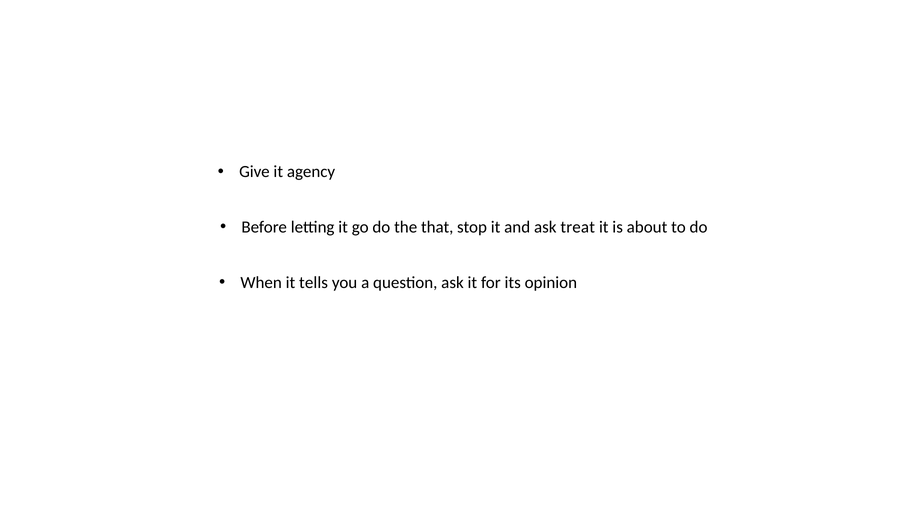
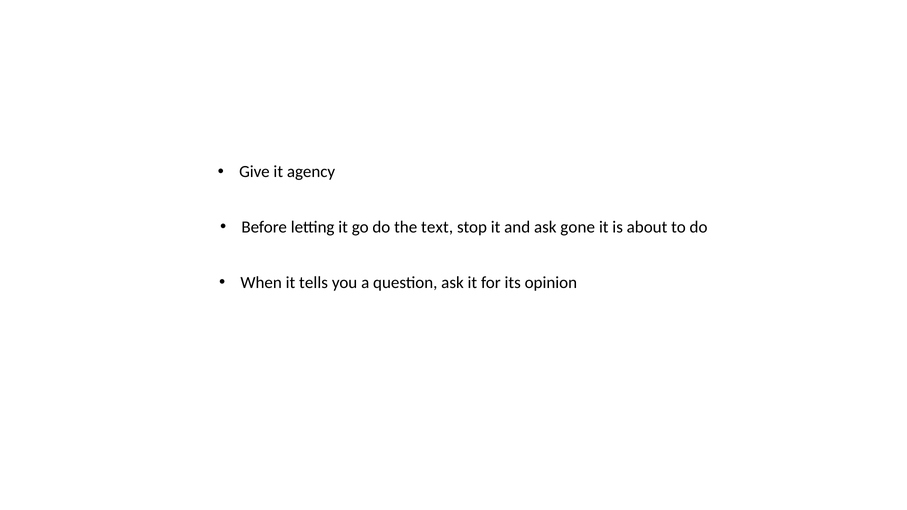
that: that -> text (437, 227)
treat: treat -> gone (578, 227)
